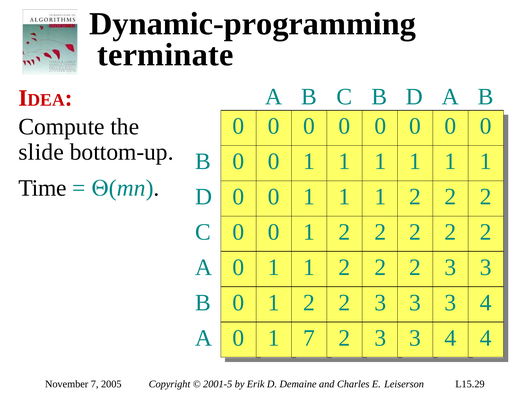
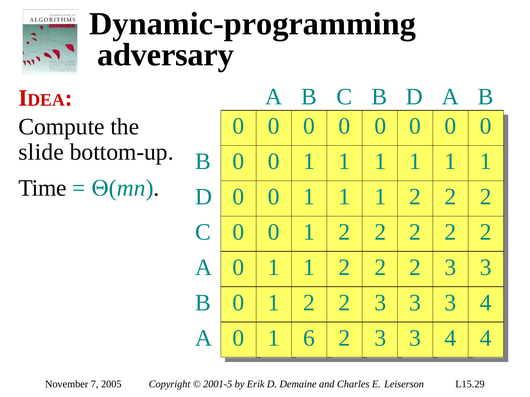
terminate: terminate -> adversary (166, 55)
1 7: 7 -> 6 (309, 338)
